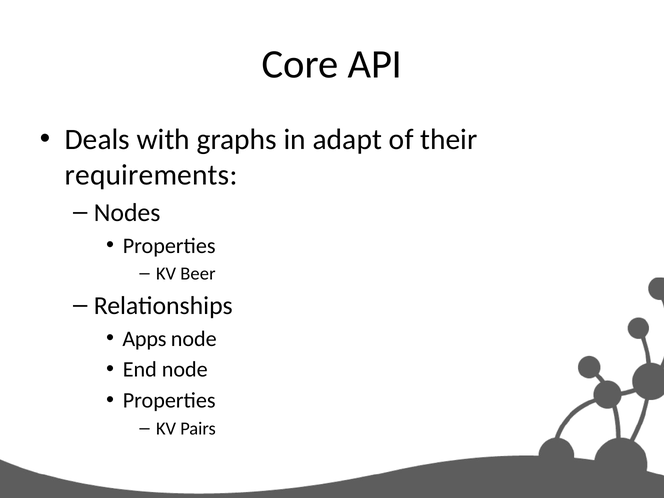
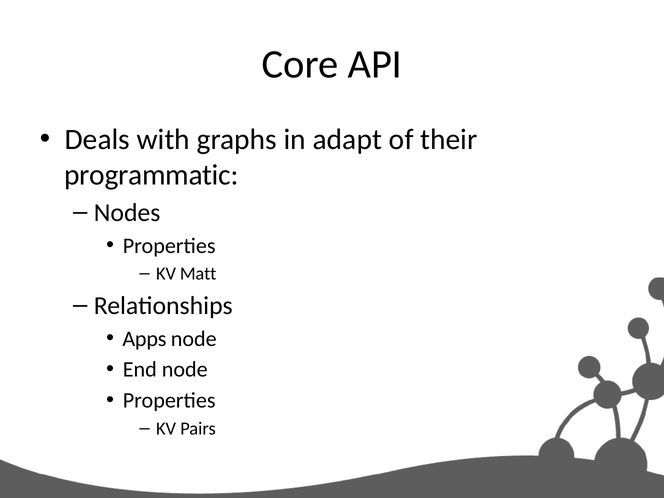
requirements: requirements -> programmatic (151, 175)
Beer: Beer -> Matt (198, 274)
